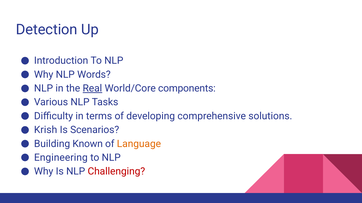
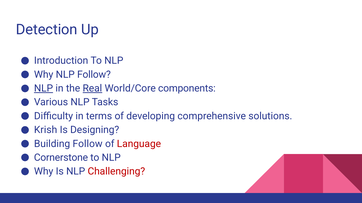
NLP Words: Words -> Follow (94, 75)
NLP underline: none -> present (44, 89)
Scenarios: Scenarios -> Designing (95, 130)
Building Known: Known -> Follow (88, 144)
Language colour: orange -> red (139, 144)
Engineering: Engineering -> Cornerstone (61, 158)
